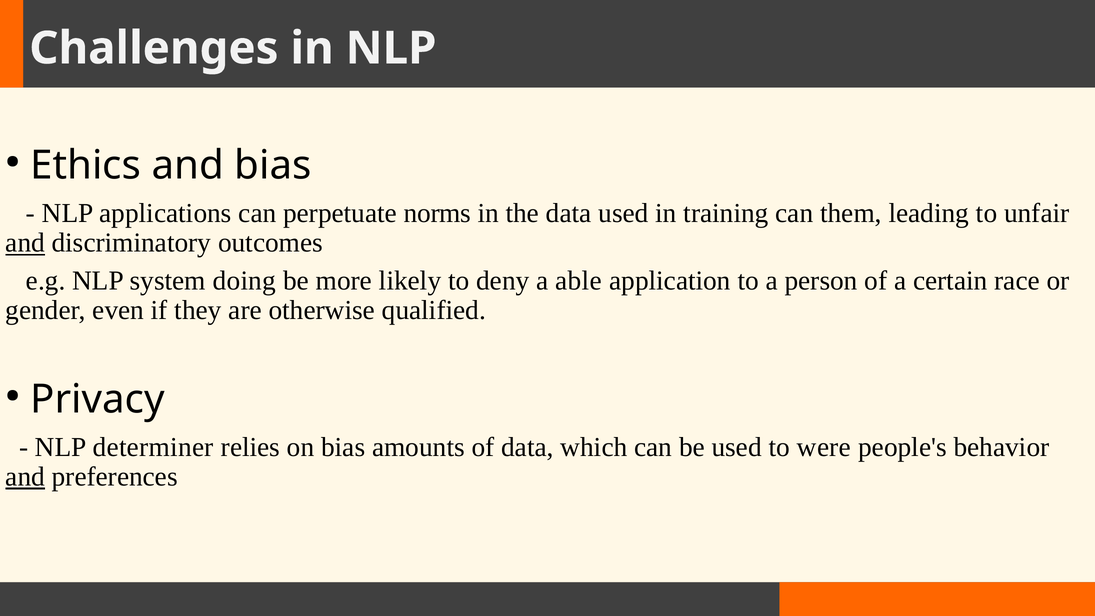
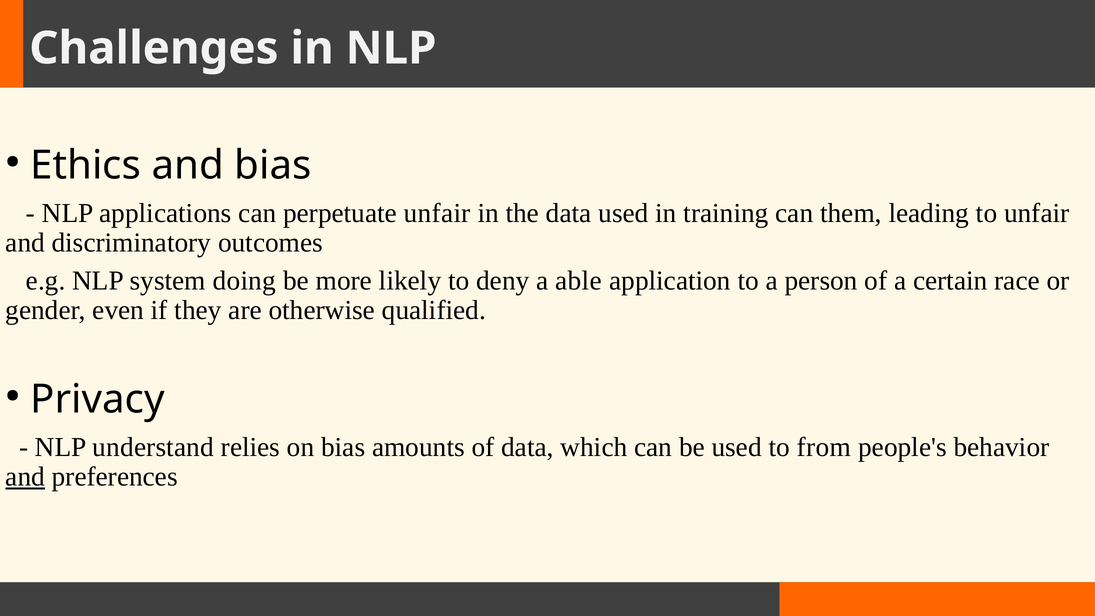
perpetuate norms: norms -> unfair (437, 213)
and underline: present -> none (25, 243)
determiner: determiner -> understand (153, 447)
were: were -> from (824, 447)
